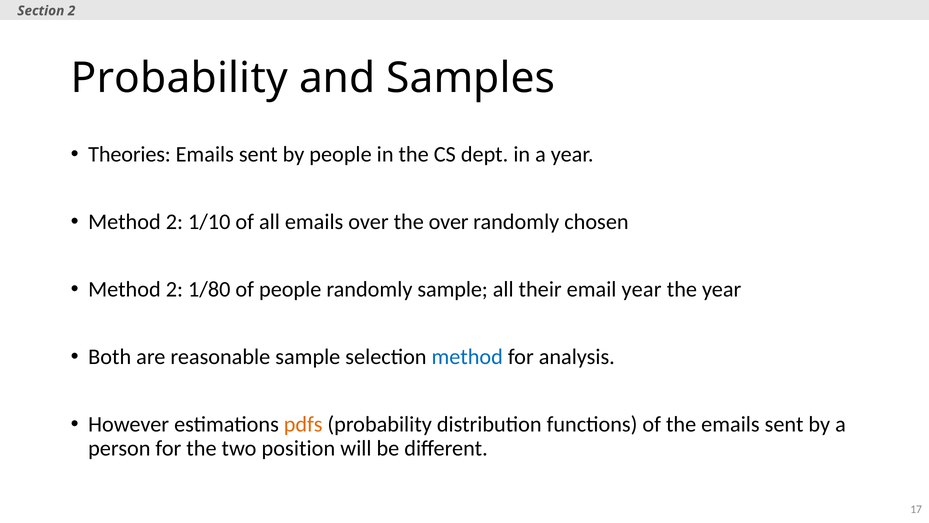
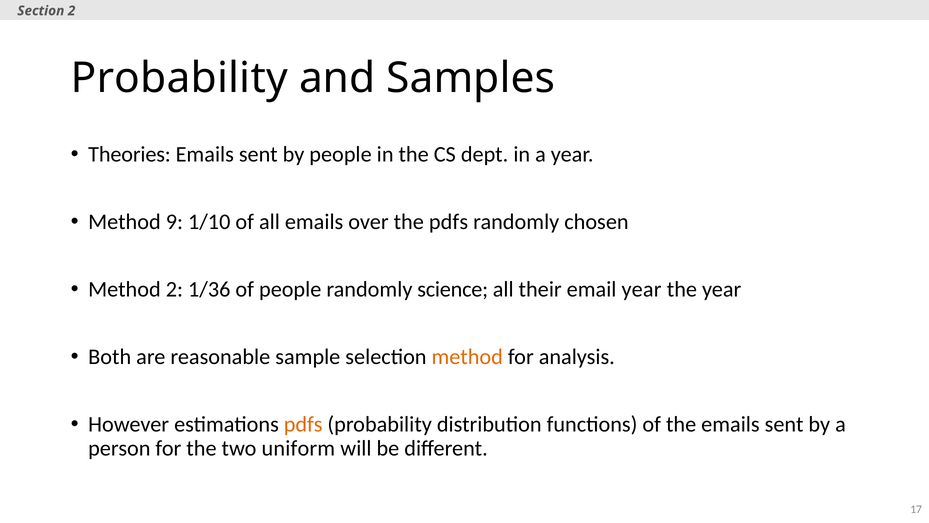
2: 2 -> 9 (174, 222)
the over: over -> pdfs (448, 222)
1/80: 1/80 -> 1/36 (209, 289)
randomly sample: sample -> science (453, 289)
method colour: blue -> orange (467, 357)
position: position -> uniform (298, 448)
